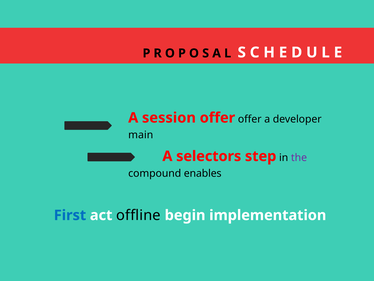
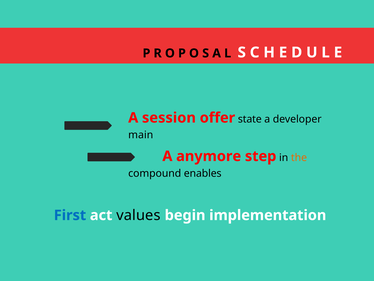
offer offer: offer -> state (250, 119)
selectors: selectors -> anymore (209, 156)
the colour: purple -> orange (299, 157)
offline: offline -> values (138, 215)
